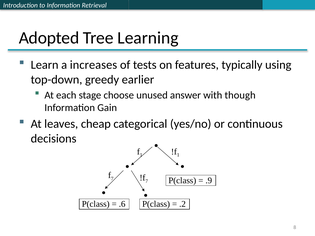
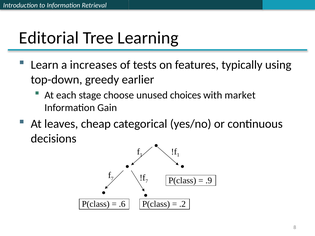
Adopted: Adopted -> Editorial (49, 38)
answer: answer -> choices (186, 95)
though: though -> market (240, 95)
